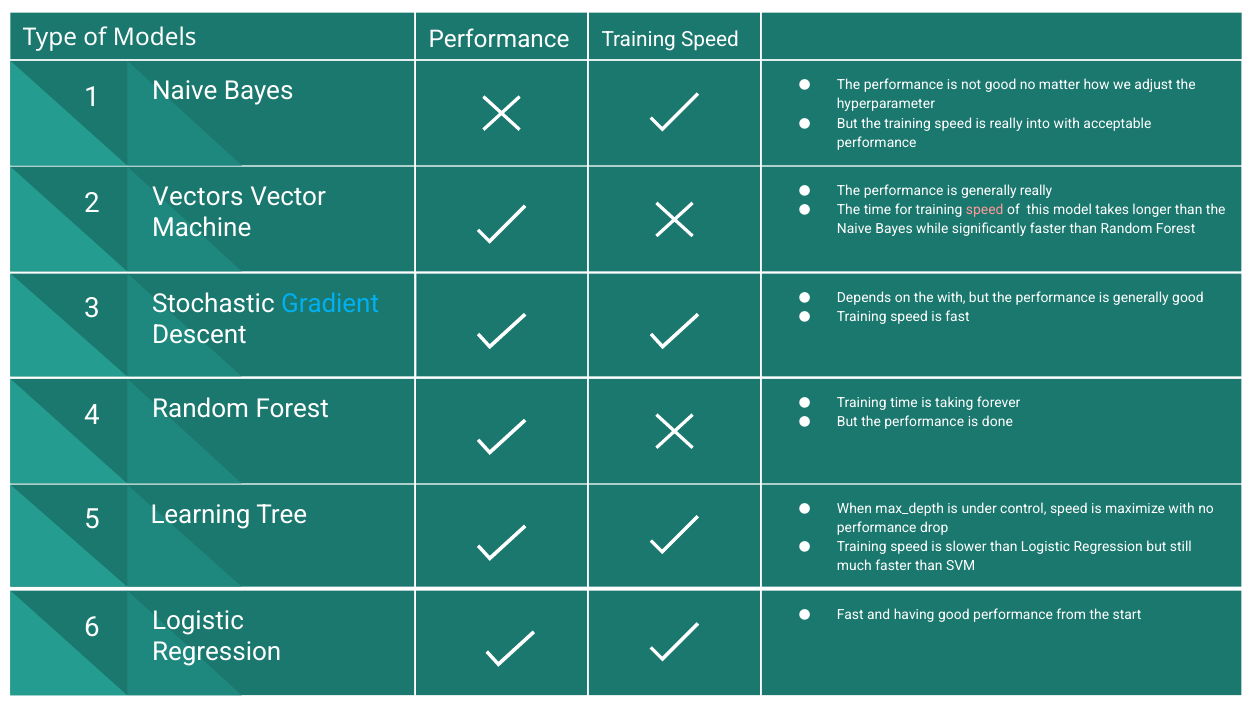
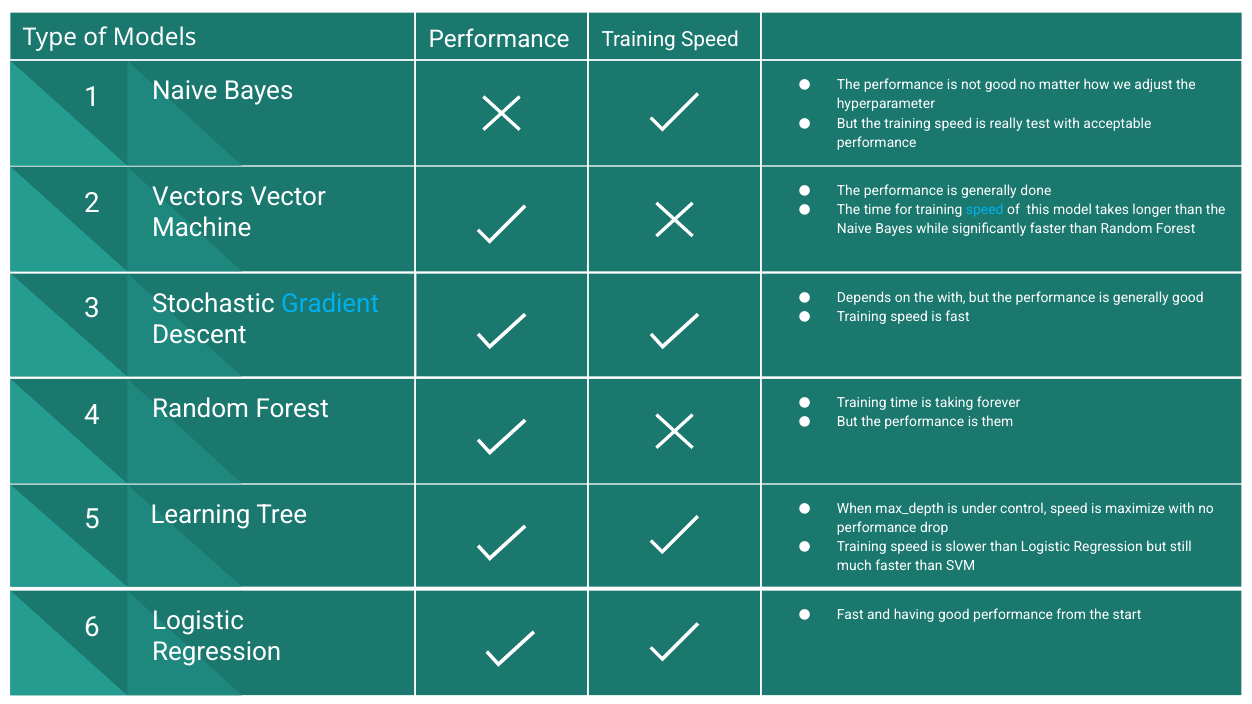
into: into -> test (1038, 123)
generally really: really -> done (1036, 191)
speed colour: pink -> light blue (985, 210)
done: done -> them (998, 422)
